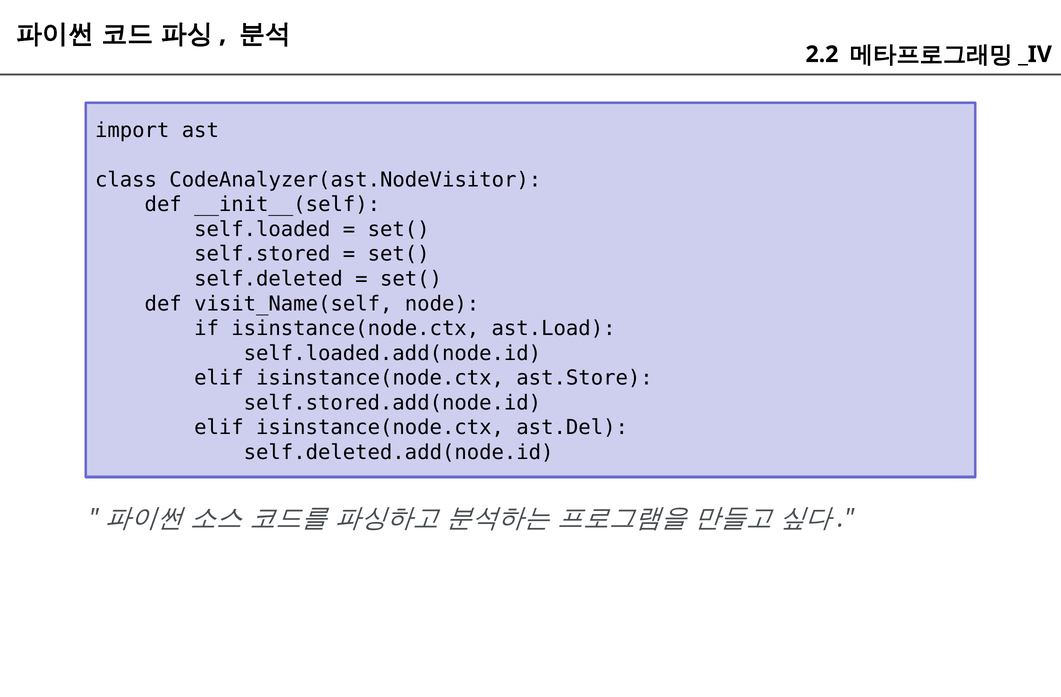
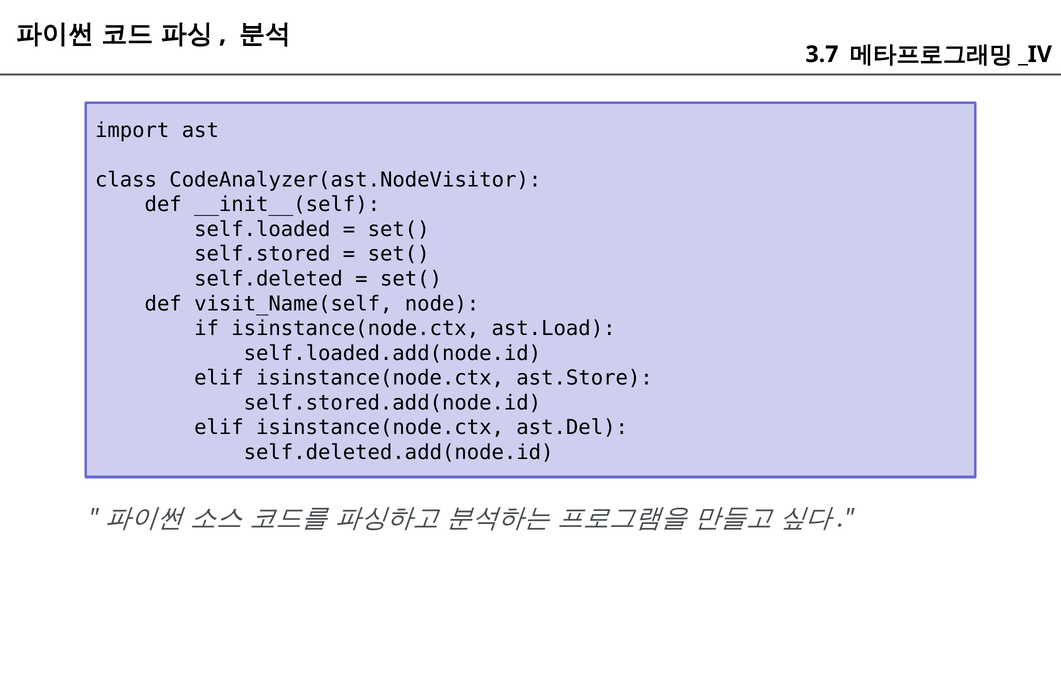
2.2: 2.2 -> 3.7 (822, 54)
